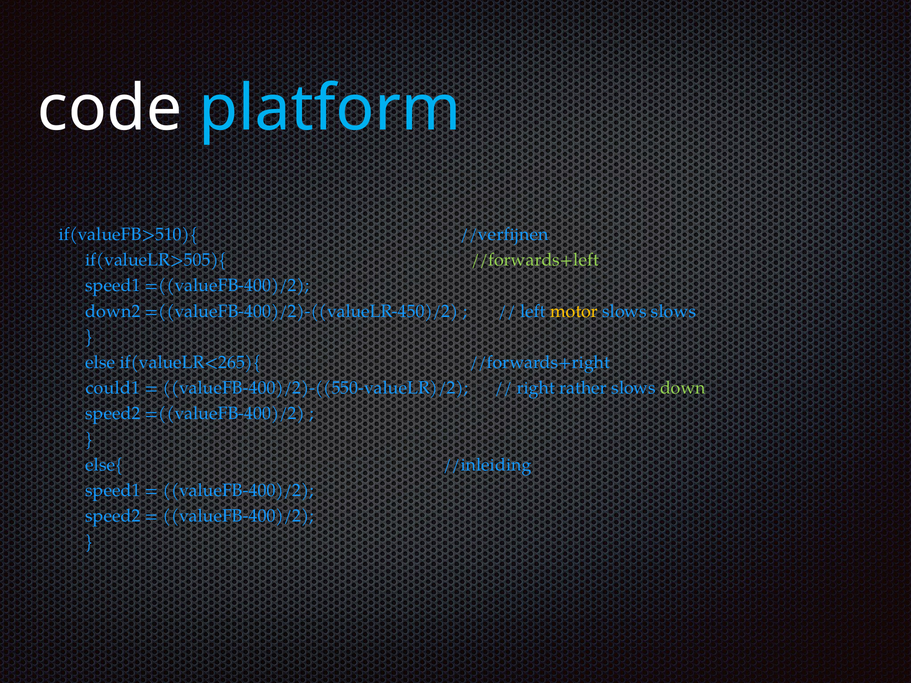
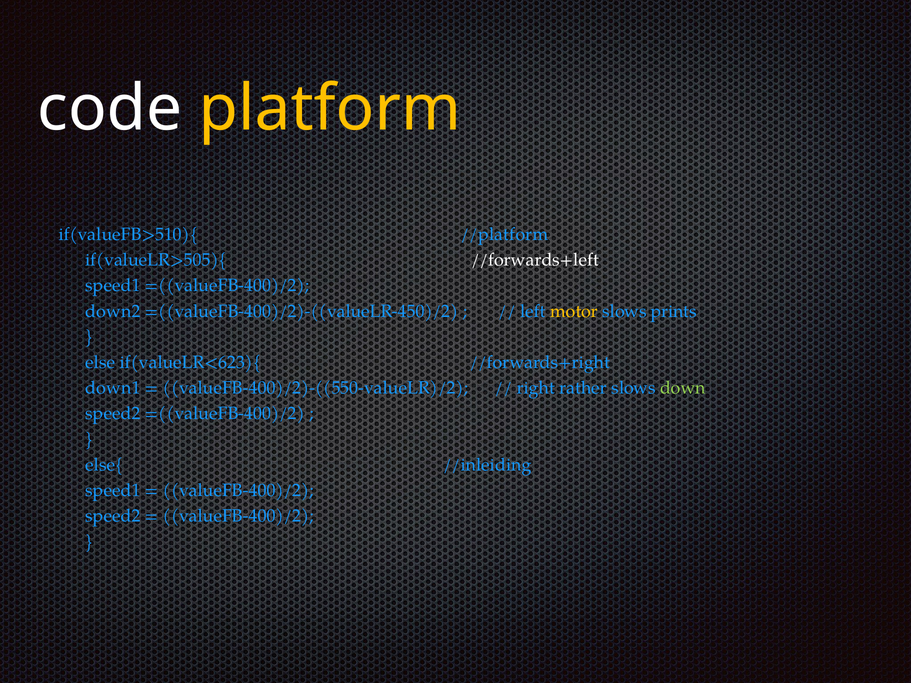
platform colour: light blue -> yellow (330, 108)
//verfijnen: //verfijnen -> //platform (504, 234)
//forwards+left colour: light green -> white (535, 260)
slows slows: slows -> prints (674, 311)
if(valueLR<265){: if(valueLR<265){ -> if(valueLR<623){ (190, 363)
could1: could1 -> down1 (113, 388)
